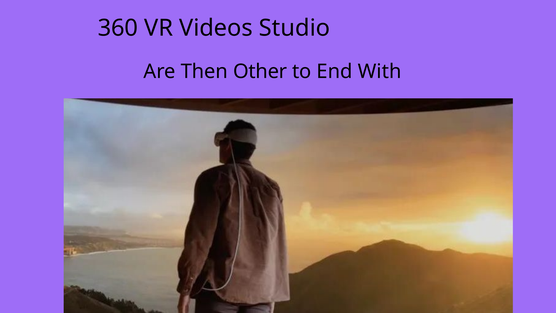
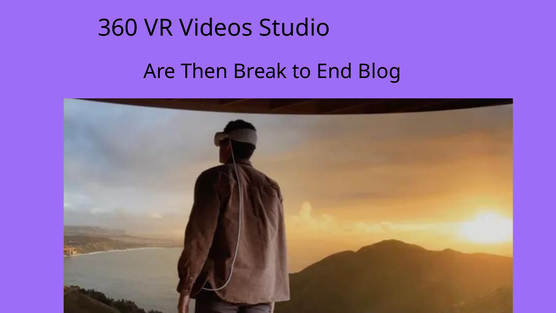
Other: Other -> Break (260, 72)
With: With -> Blog (380, 72)
